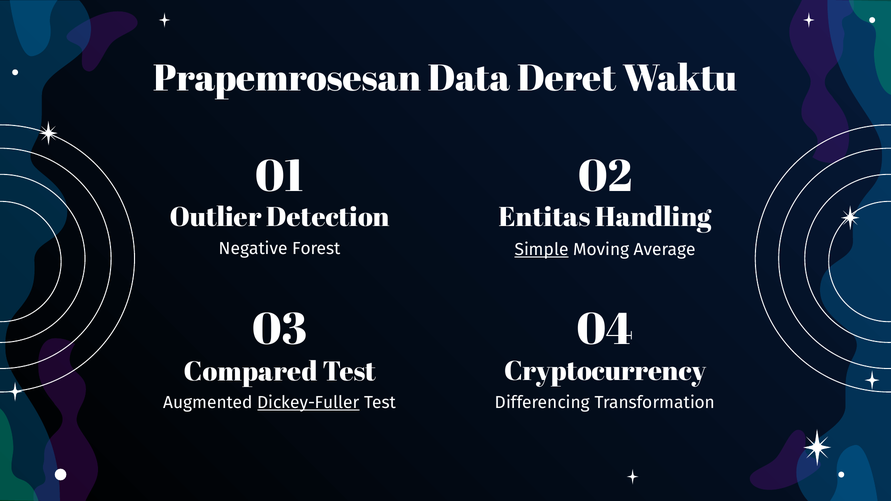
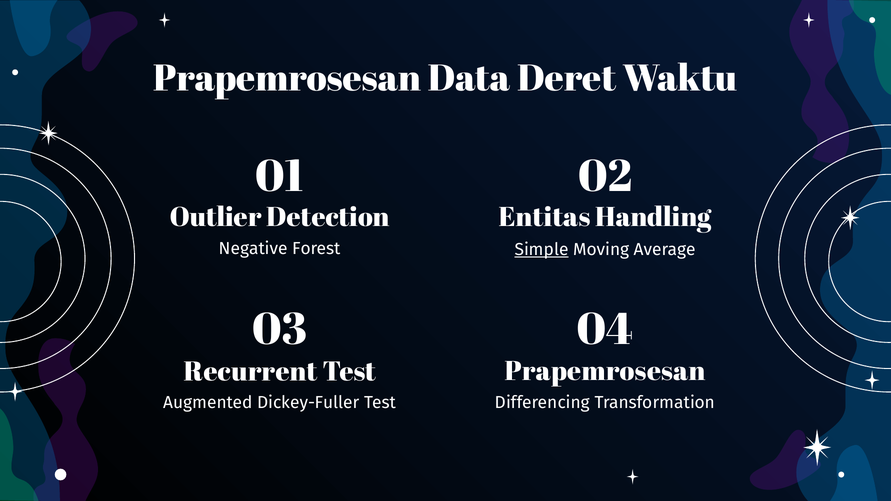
Compared: Compared -> Recurrent (251, 372)
Cryptocurrency: Cryptocurrency -> Prapemrosesan (605, 372)
Dickey-Fuller underline: present -> none (308, 403)
